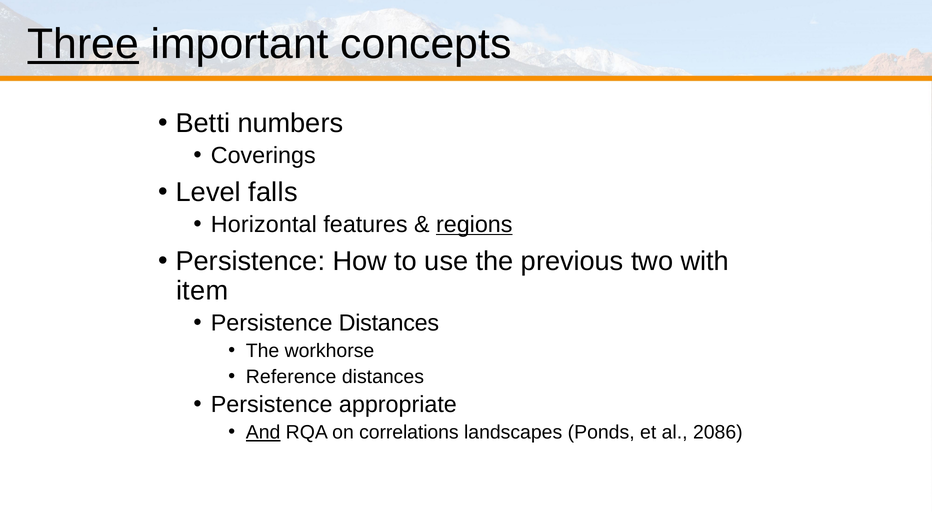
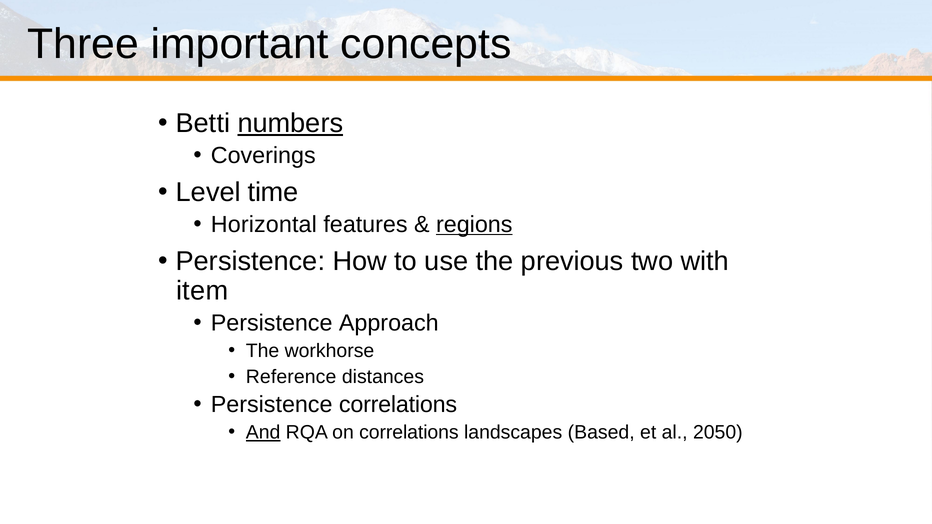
Three underline: present -> none (83, 44)
numbers underline: none -> present (290, 123)
falls: falls -> time (273, 192)
Persistence Distances: Distances -> Approach (389, 323)
Persistence appropriate: appropriate -> correlations (398, 405)
Ponds: Ponds -> Based (601, 433)
2086: 2086 -> 2050 (718, 433)
